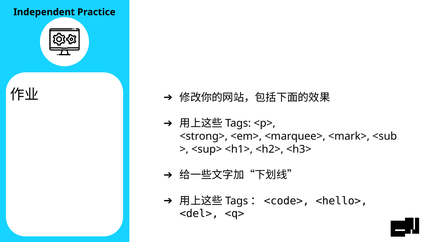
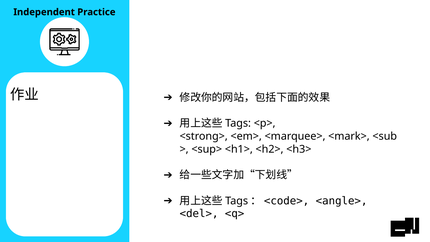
<hello>: <hello> -> <angle> (342, 201)
